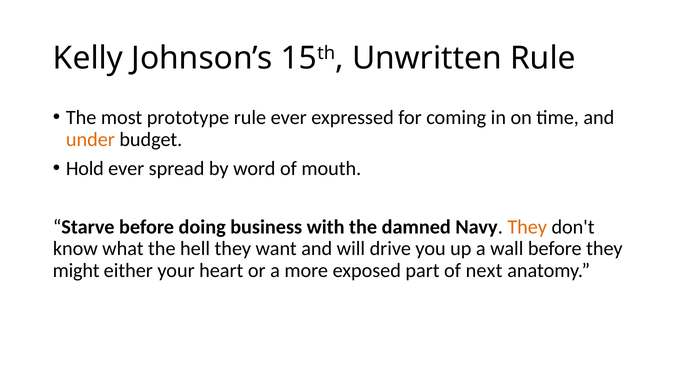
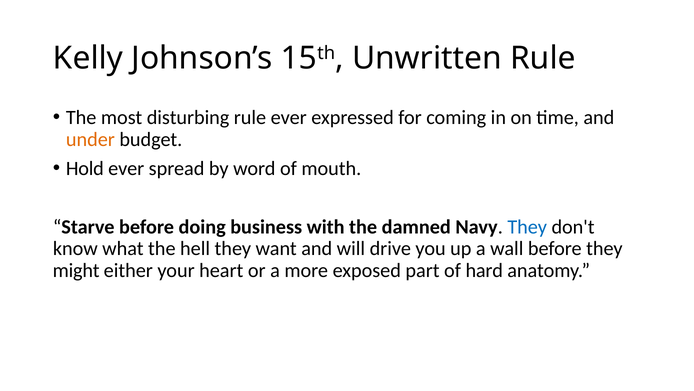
prototype: prototype -> disturbing (188, 117)
They colour: orange -> blue (527, 226)
next: next -> hard (484, 270)
